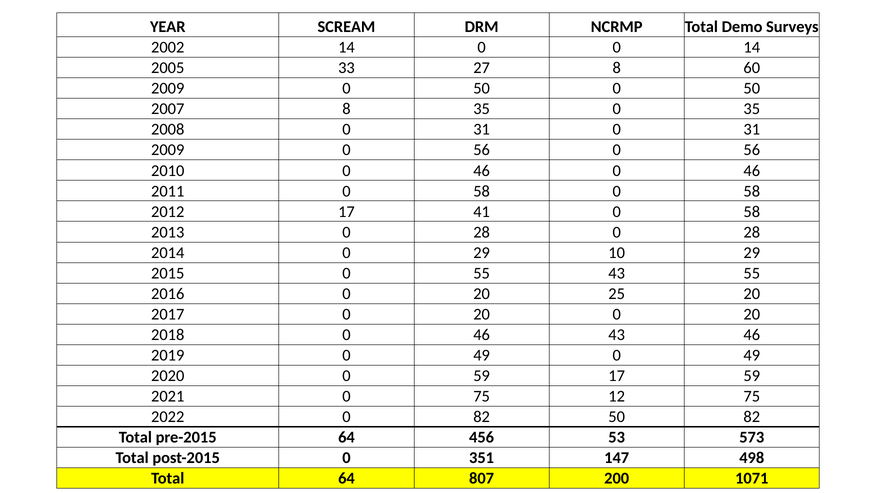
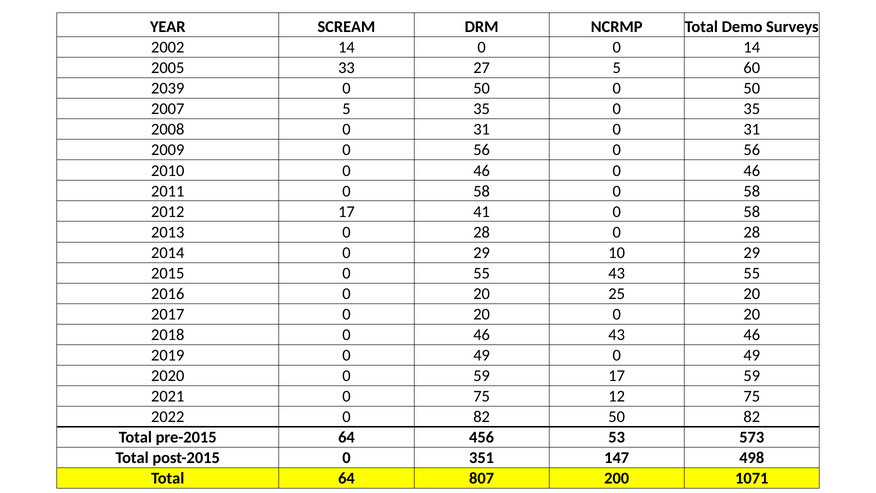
27 8: 8 -> 5 (617, 68)
2009: 2009 -> 2039 (168, 88)
2007 8: 8 -> 5 (346, 109)
